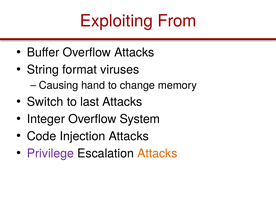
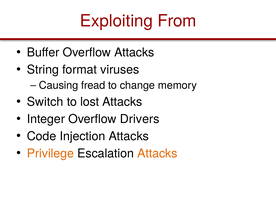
hand: hand -> fread (93, 85)
last: last -> lost (90, 102)
System: System -> Drivers (140, 119)
Privilege colour: purple -> orange (50, 153)
